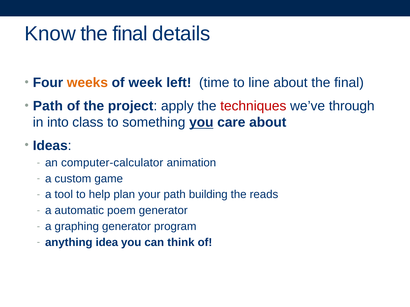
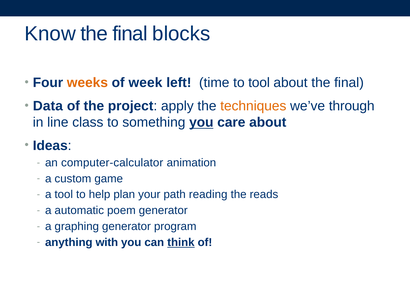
details: details -> blocks (181, 34)
to line: line -> tool (259, 83)
Path: Path -> Data (48, 106)
techniques colour: red -> orange (253, 106)
into: into -> line (58, 123)
building: building -> reading (208, 195)
idea: idea -> with (107, 243)
think underline: none -> present (181, 243)
